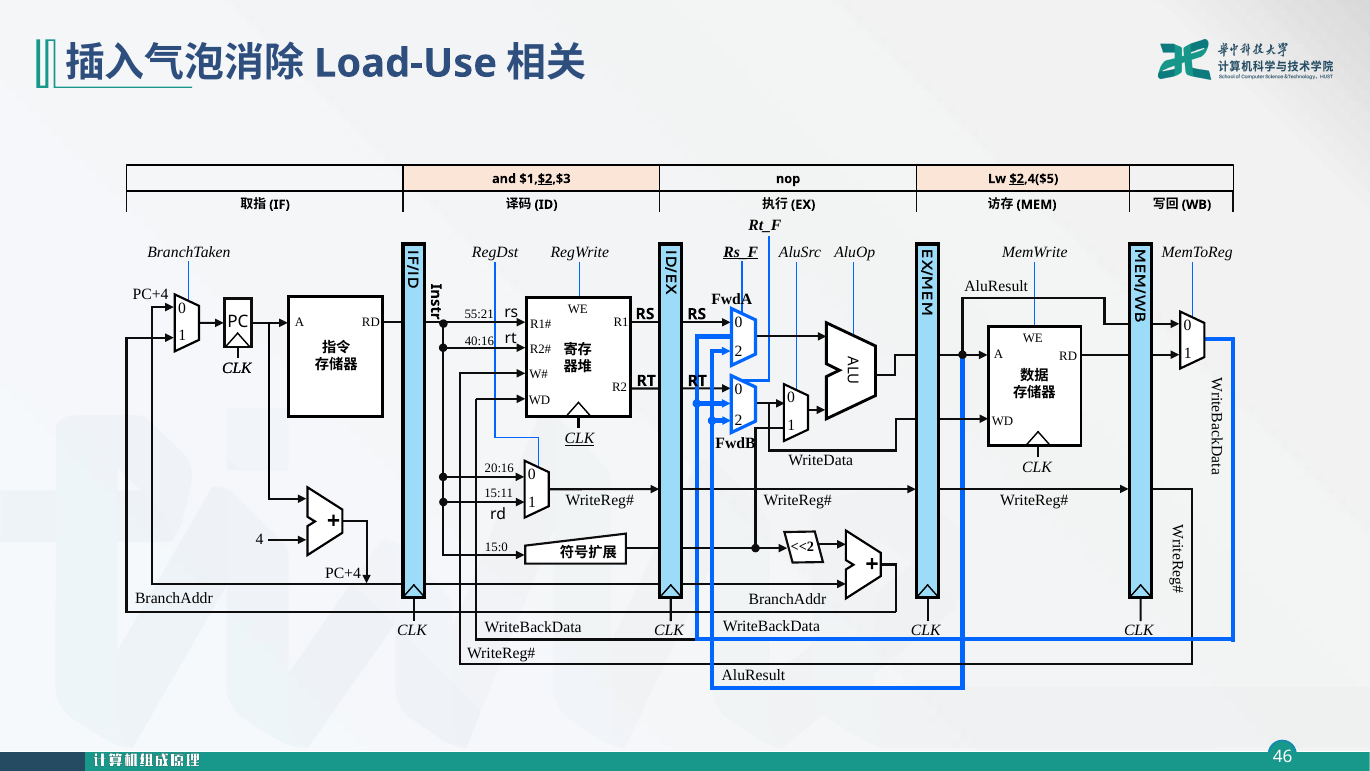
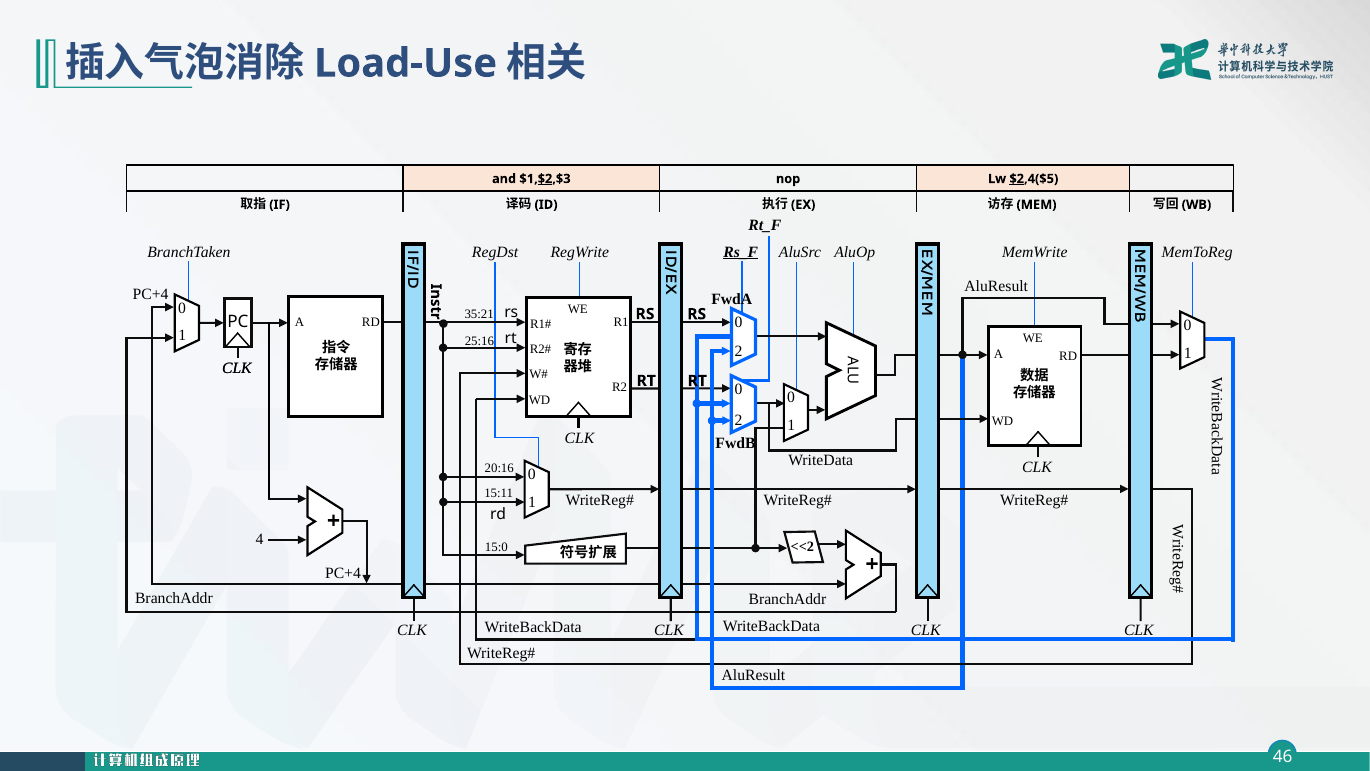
55:21: 55:21 -> 35:21 (479, 314)
40:16: 40:16 -> 25:16 (479, 341)
CLK underline: present -> none (579, 438)
